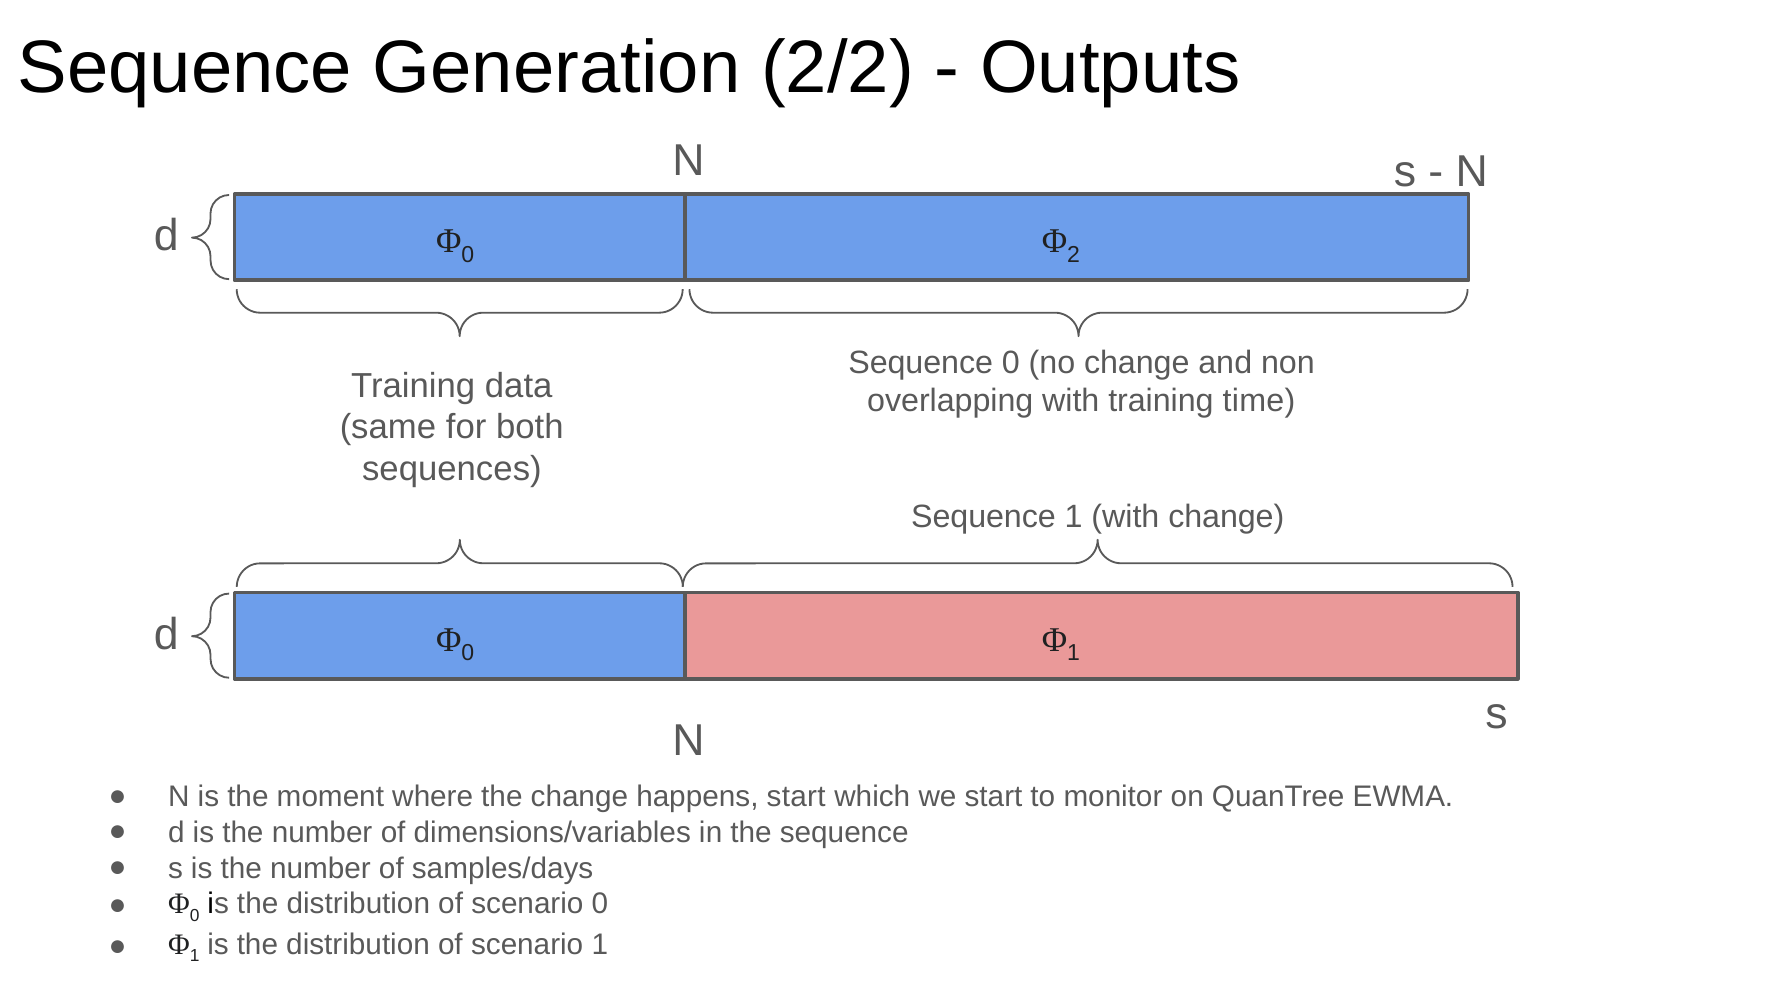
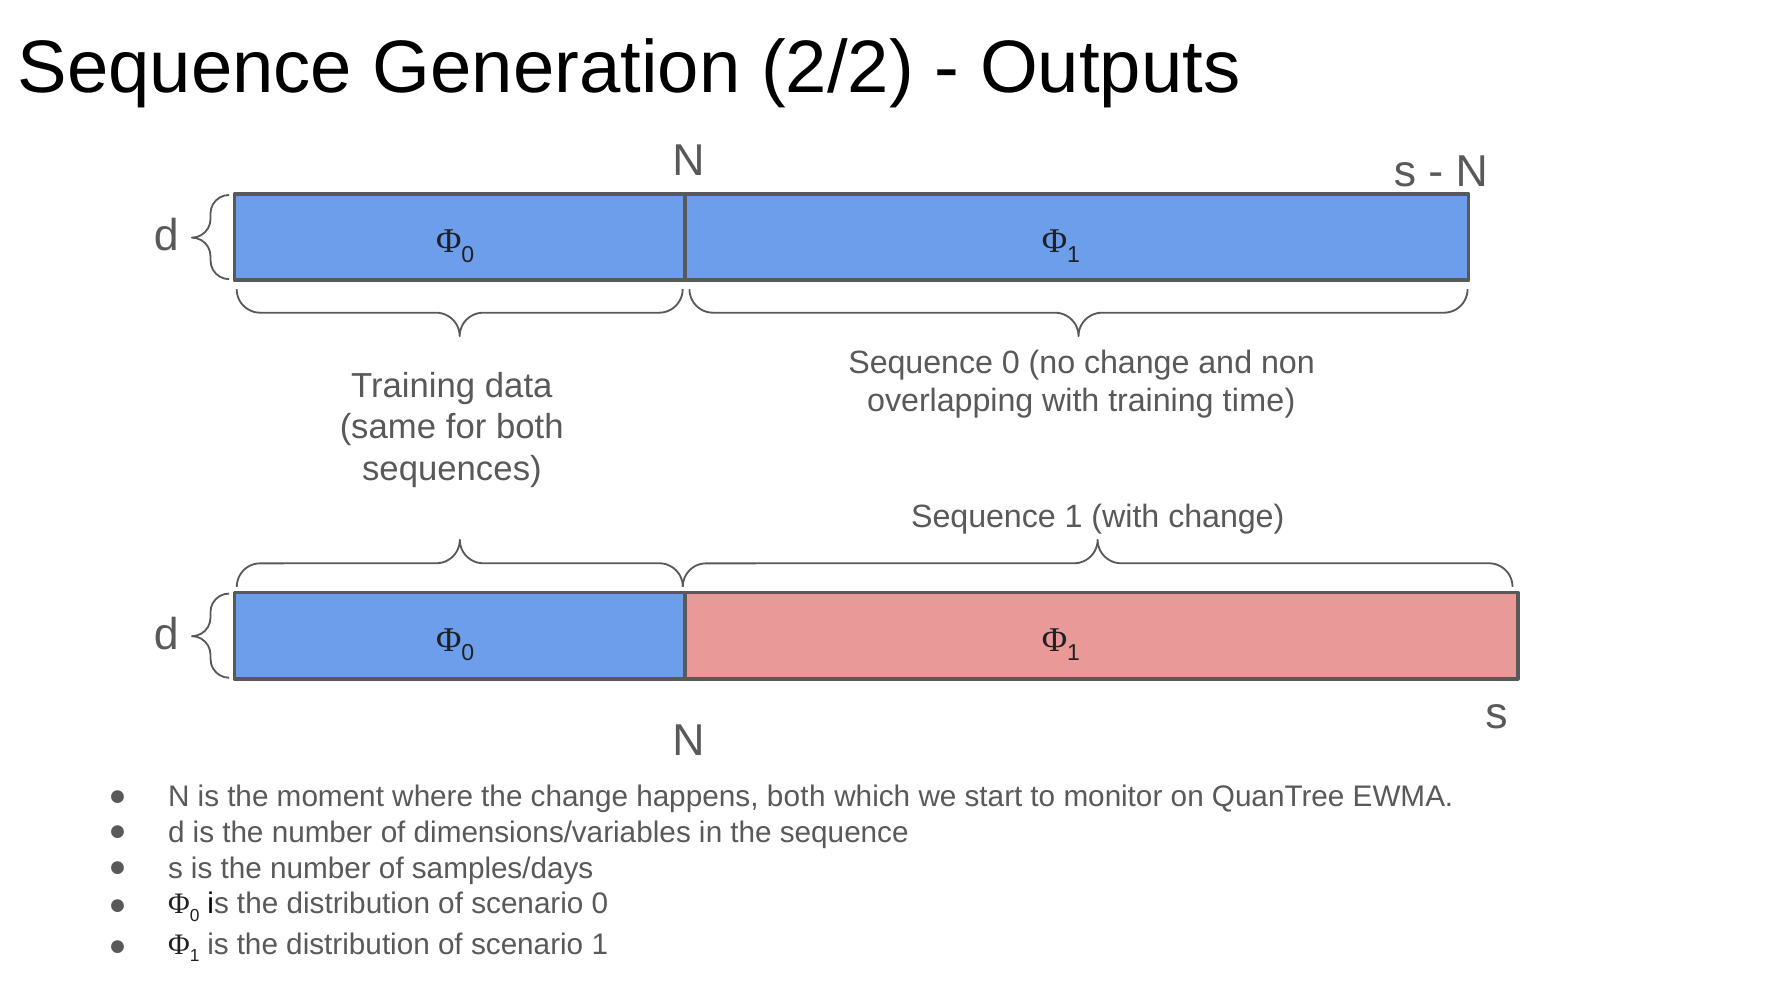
2: 2 -> 1 (1074, 255)
happens start: start -> both (796, 797)
